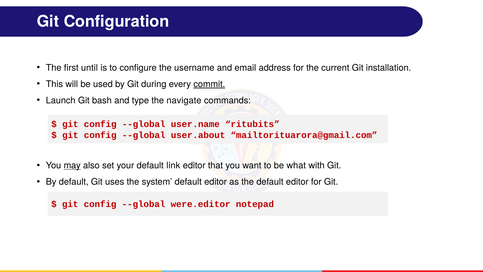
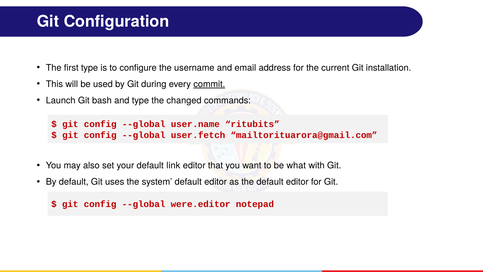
first until: until -> type (90, 68)
navigate: navigate -> changed (184, 100)
user.about: user.about -> user.fetch (198, 135)
may underline: present -> none (72, 165)
